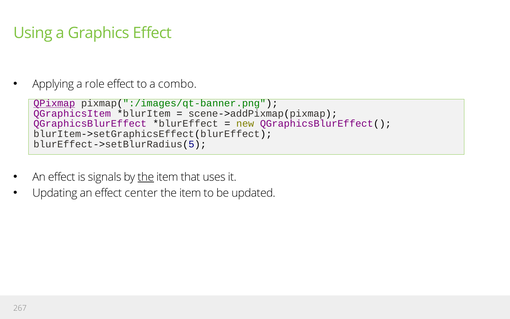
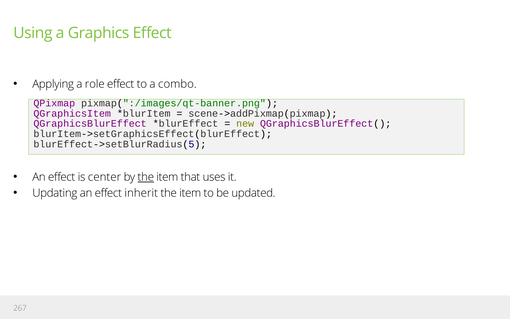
QPixmap underline: present -> none (54, 103)
signals: signals -> center (104, 177)
center: center -> inherit (141, 193)
